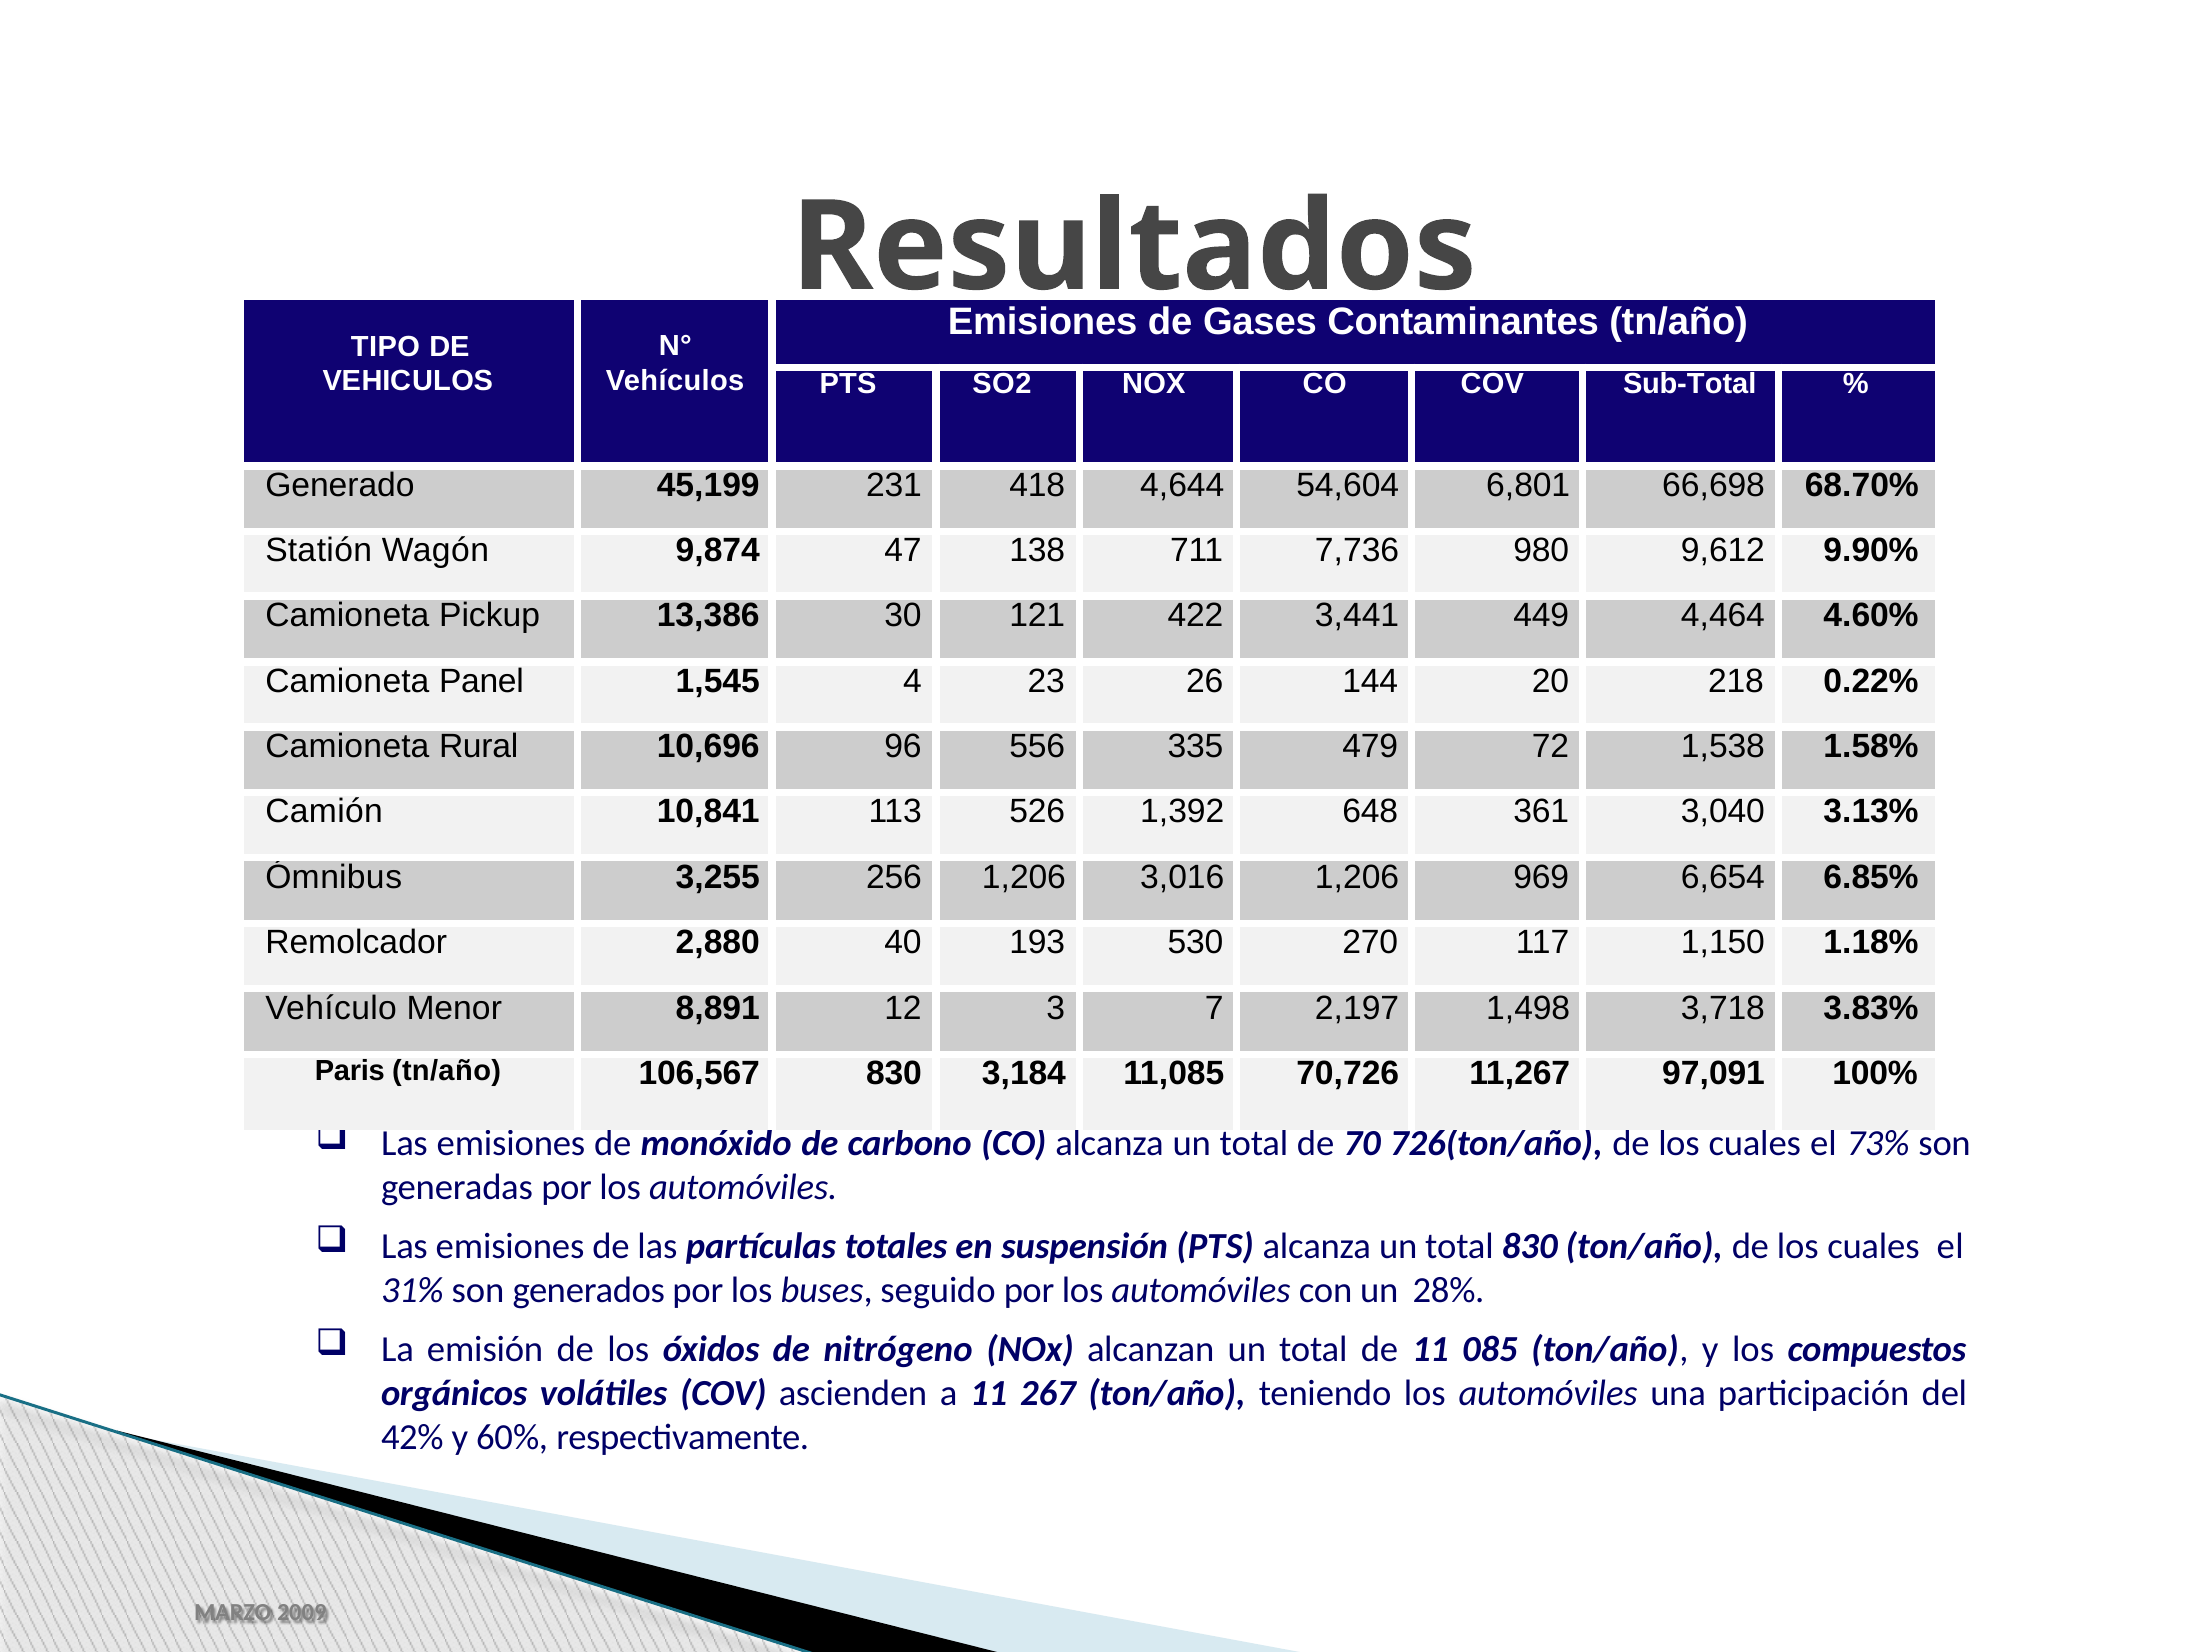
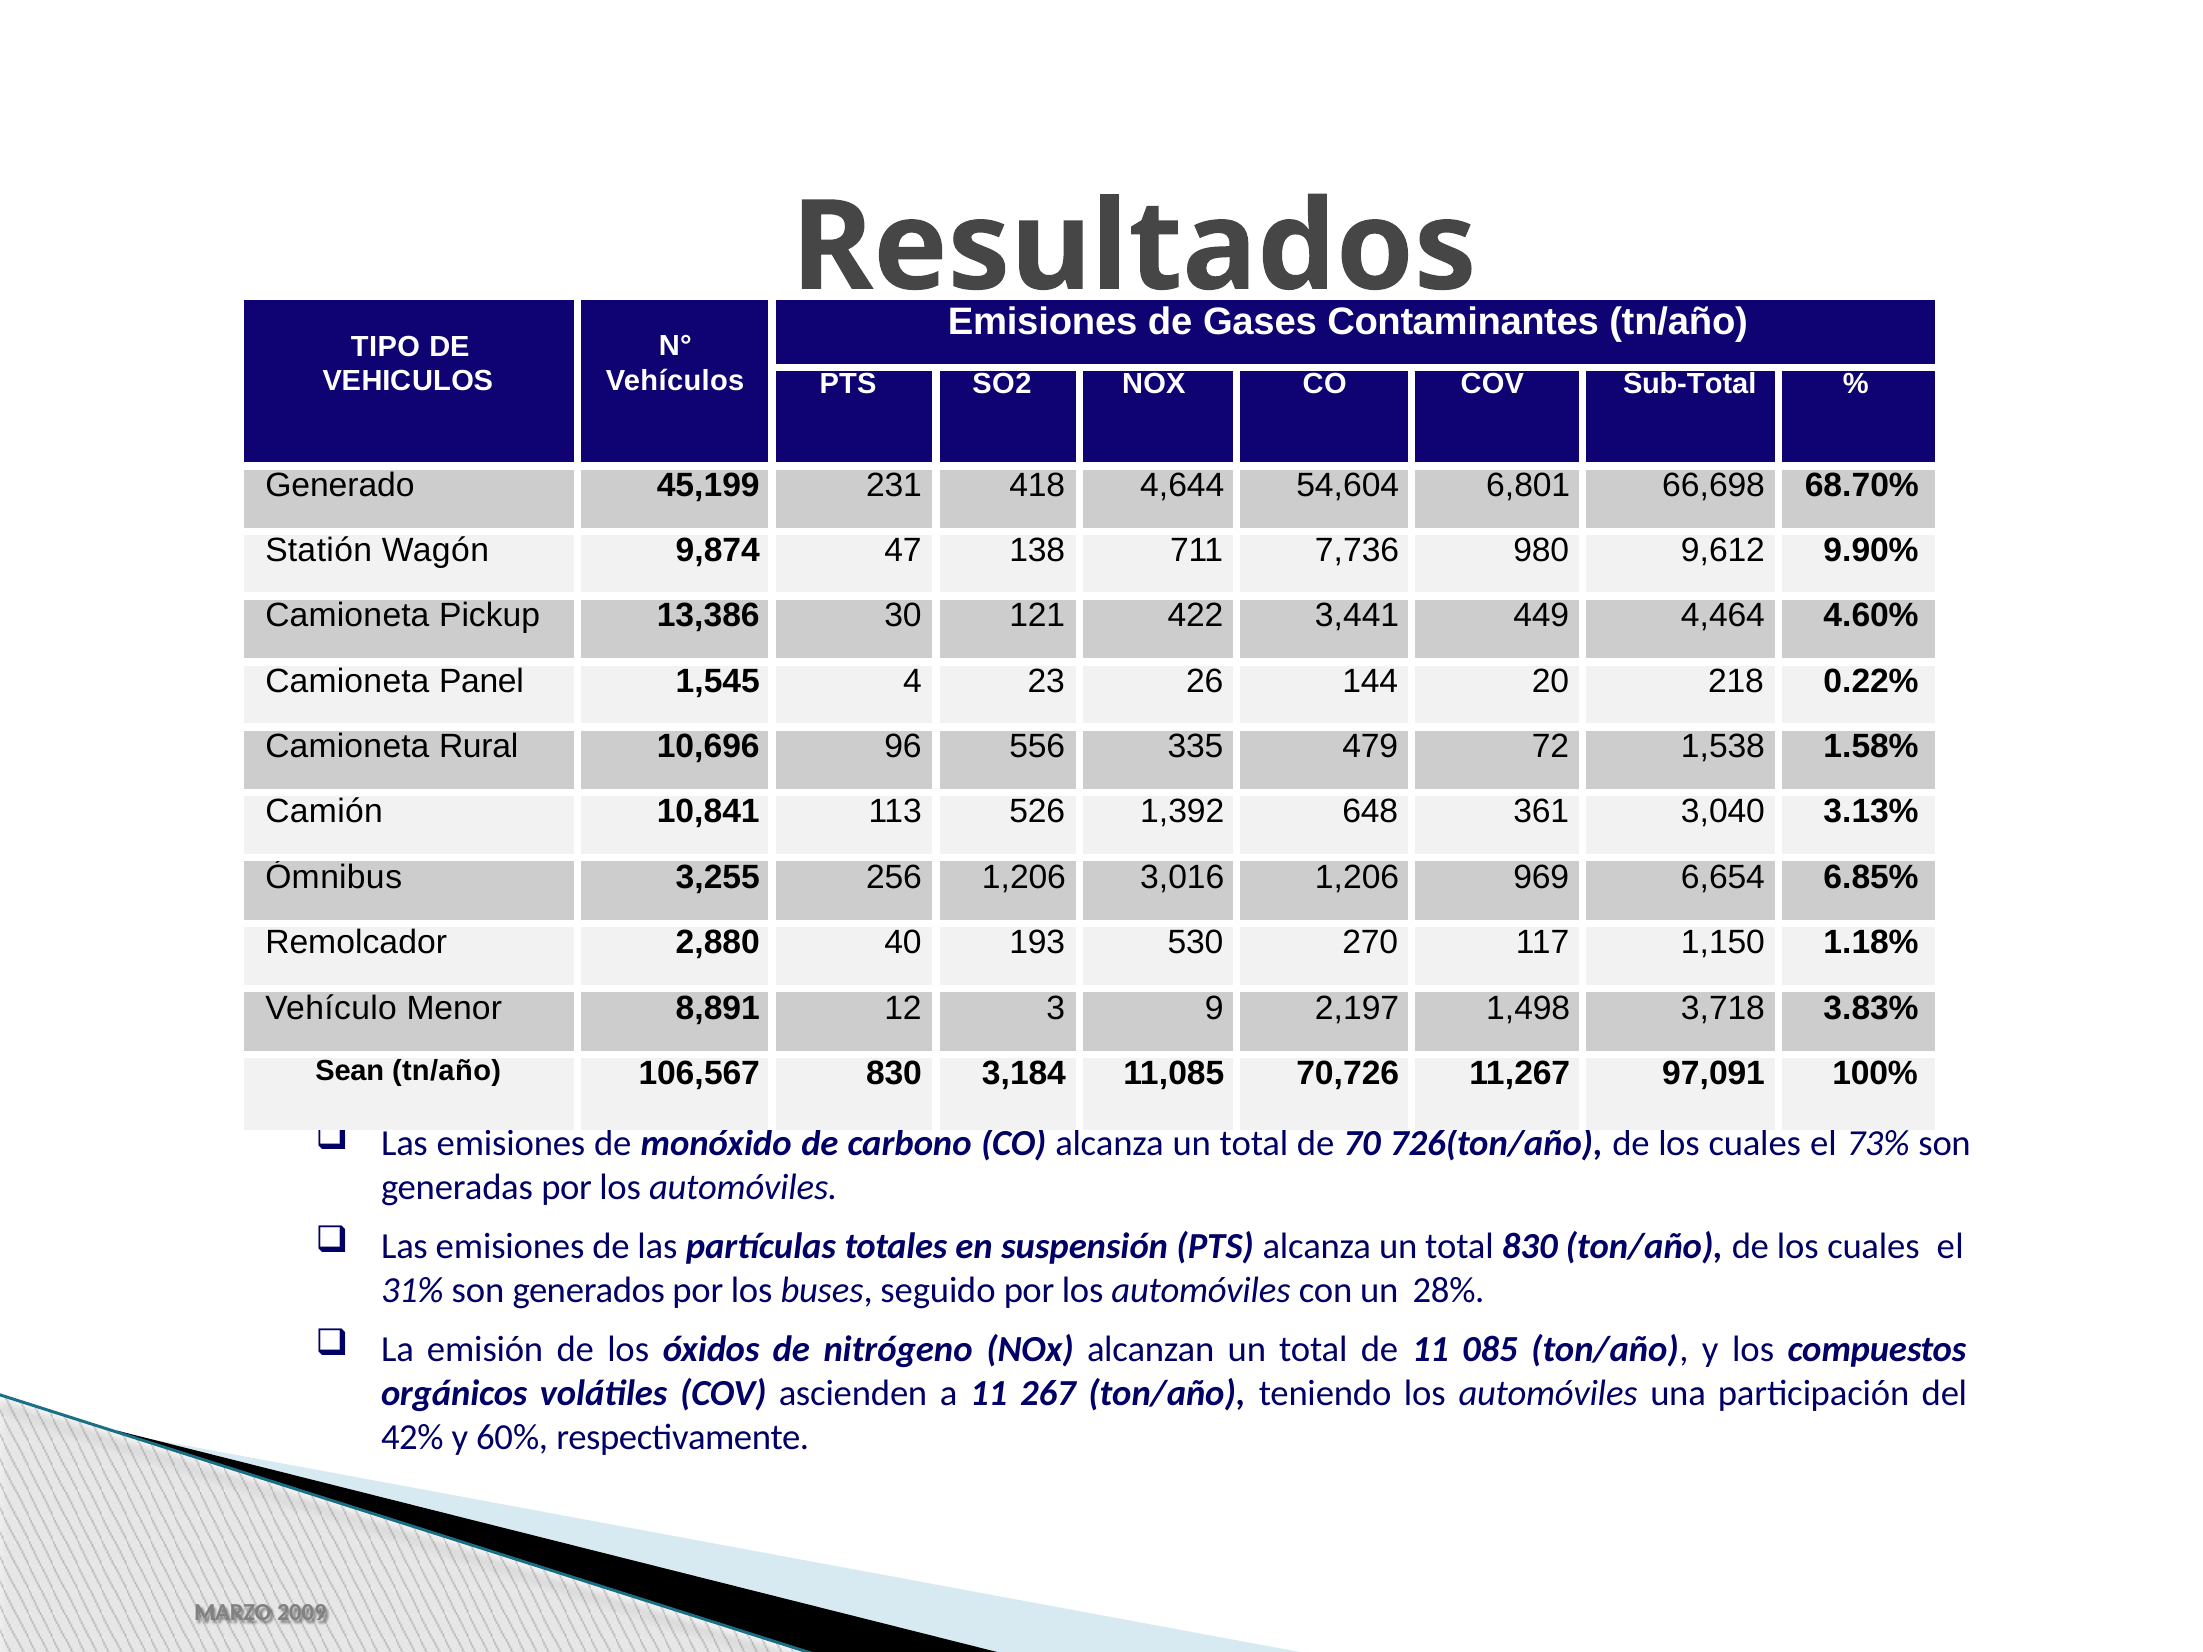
7: 7 -> 9 (1214, 1008)
Paris: Paris -> Sean (350, 1071)
